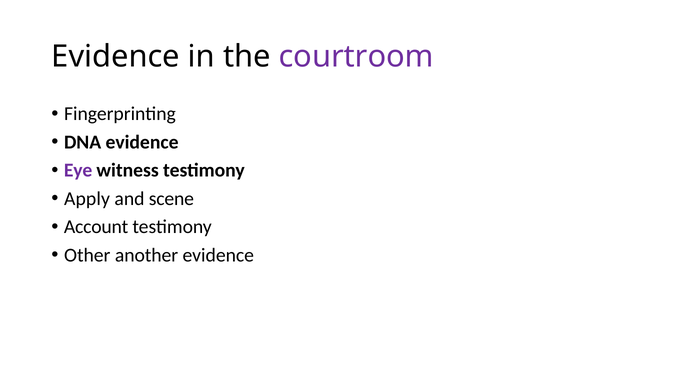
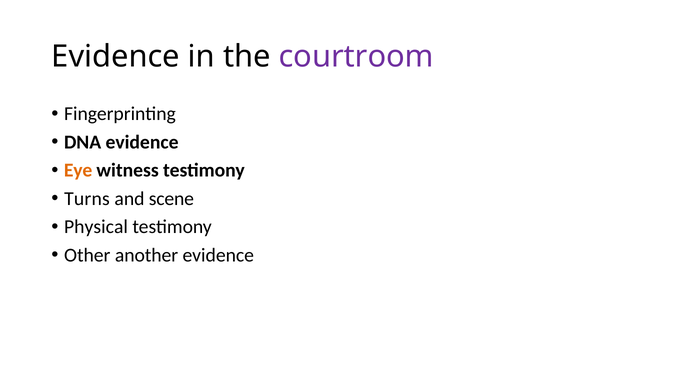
Eye colour: purple -> orange (78, 170)
Apply: Apply -> Turns (87, 199)
Account: Account -> Physical (96, 227)
